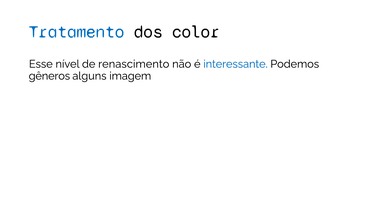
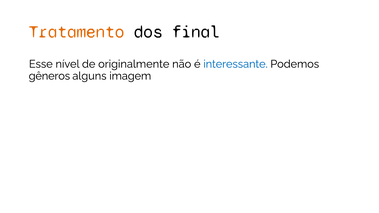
Tratamento colour: blue -> orange (77, 32)
color: color -> final (196, 32)
renascimento: renascimento -> originalmente (134, 64)
